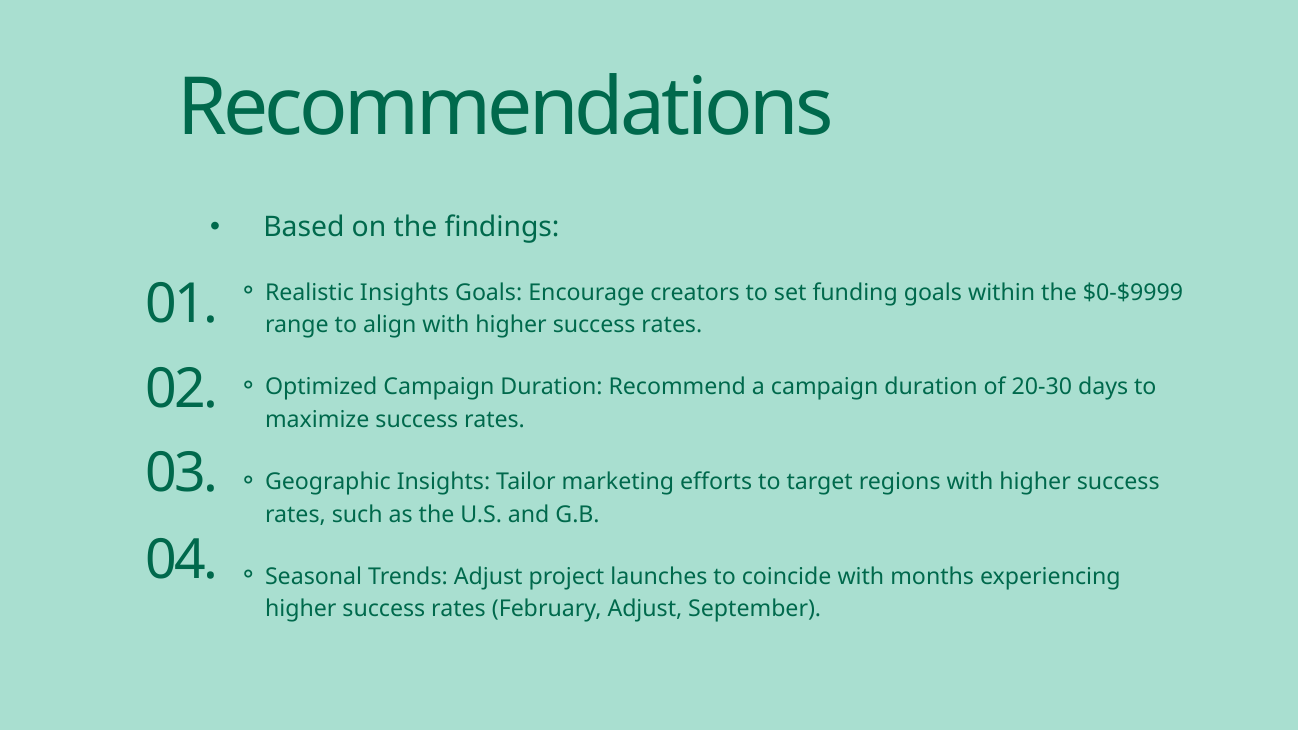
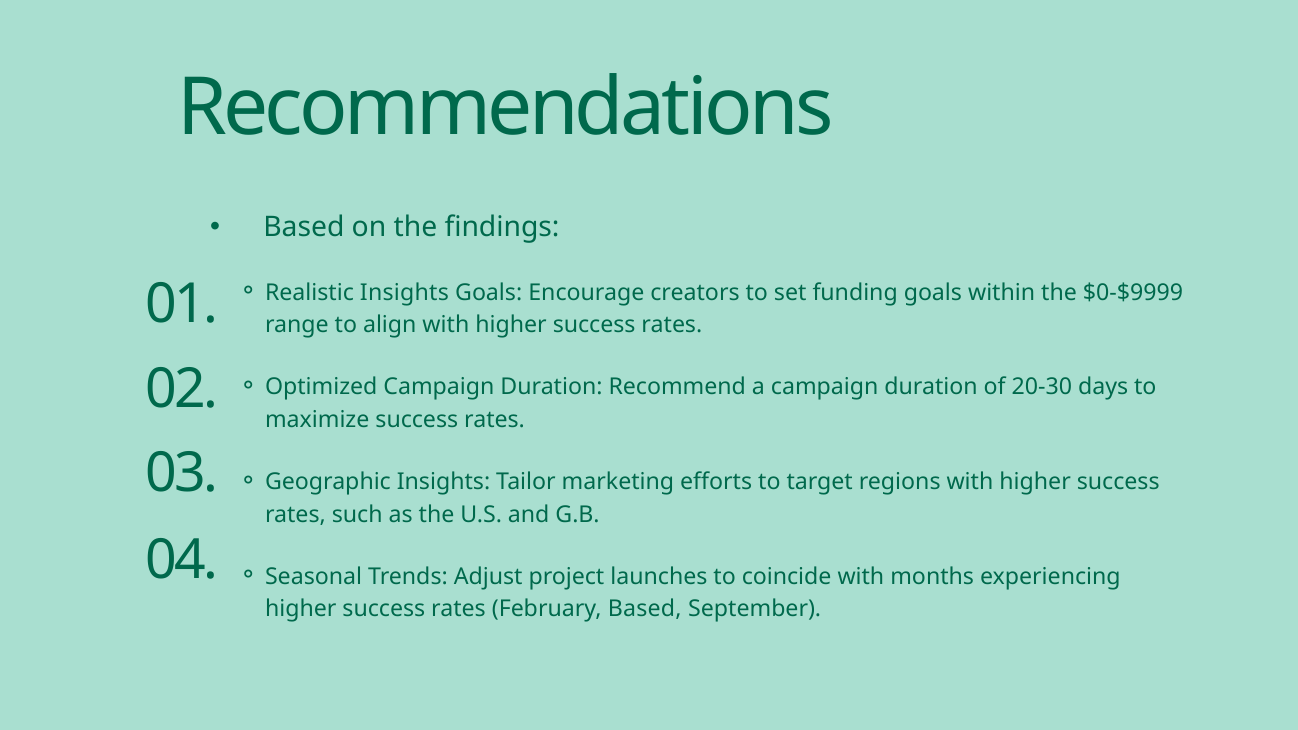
February Adjust: Adjust -> Based (645, 609)
